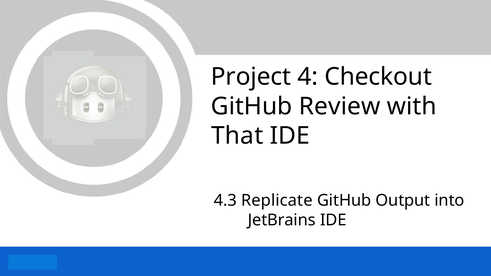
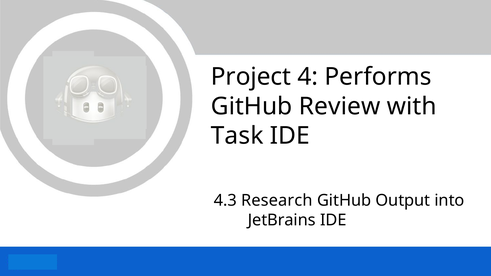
Checkout: Checkout -> Performs (378, 77)
That: That -> Task (237, 136)
Replicate: Replicate -> Research (277, 201)
